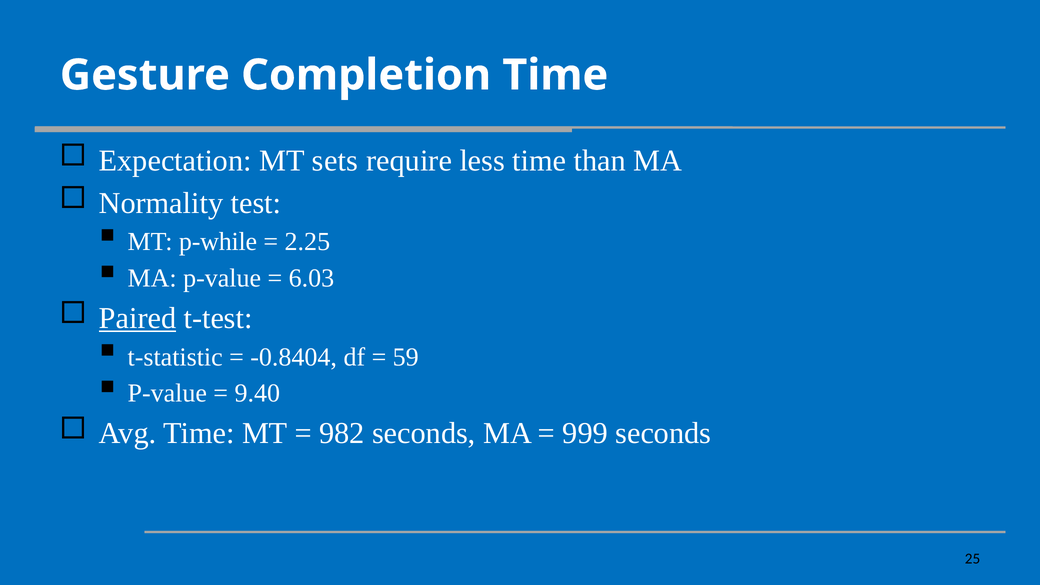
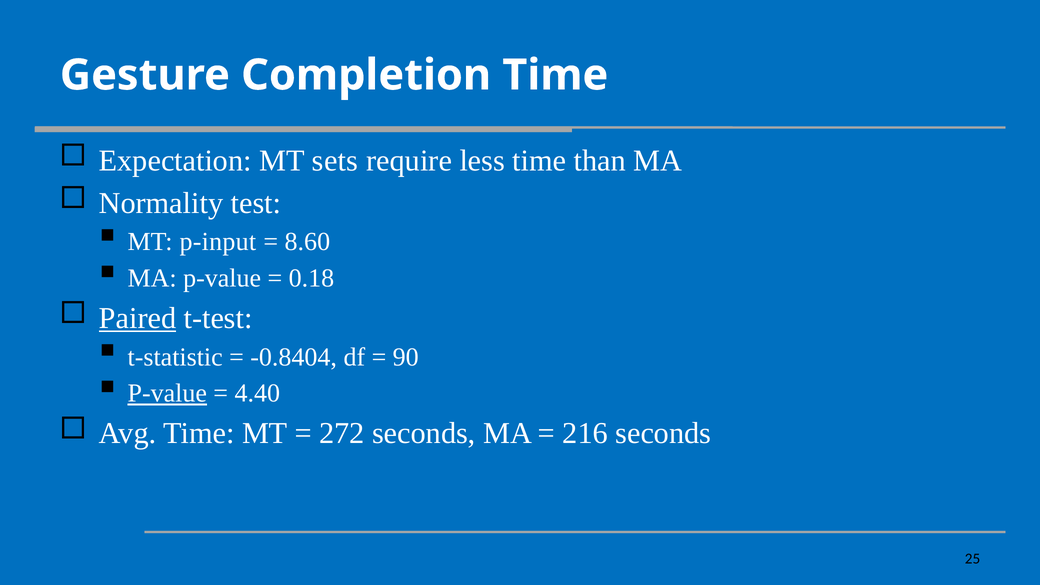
p-while: p-while -> p-input (218, 242)
2.25: 2.25 -> 8.60 (307, 242)
6.03: 6.03 -> 0.18 (311, 278)
59: 59 -> 90 (406, 357)
P-value underline: none -> present (167, 393)
9.40: 9.40 -> 4.40 (257, 393)
982: 982 -> 272 (342, 433)
999: 999 -> 216 (585, 433)
